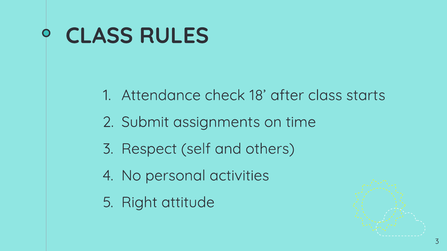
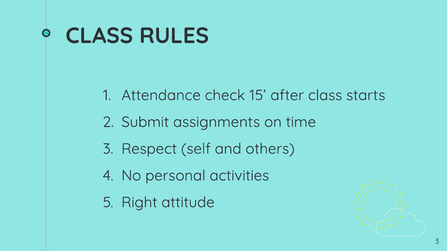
18: 18 -> 15 (258, 95)
